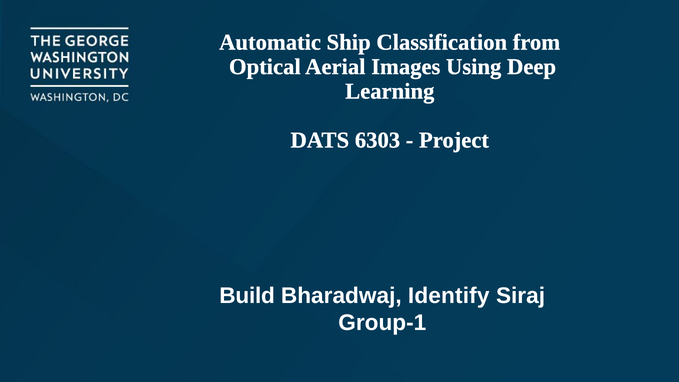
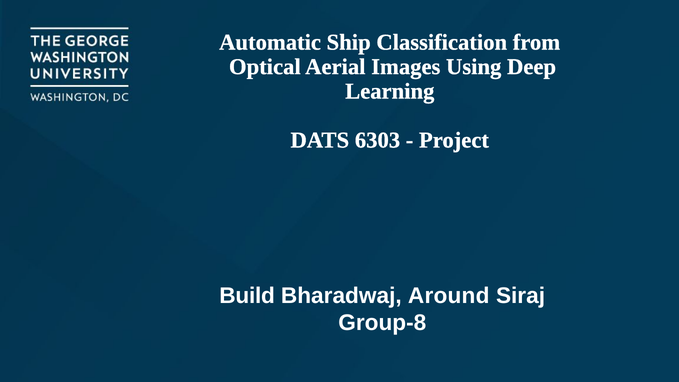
Identify: Identify -> Around (449, 296)
Group-1: Group-1 -> Group-8 (382, 323)
